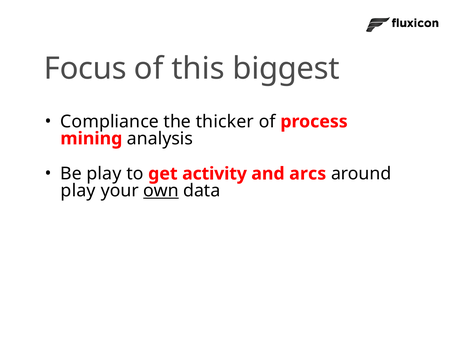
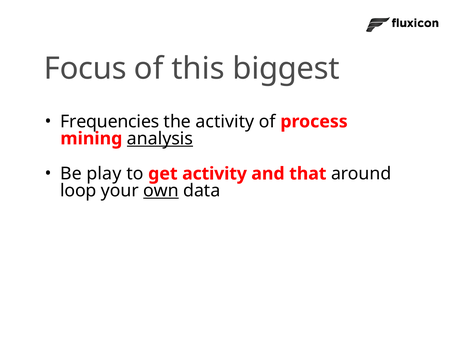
Compliance: Compliance -> Frequencies (110, 122)
the thicker: thicker -> activity (225, 122)
analysis underline: none -> present (160, 139)
arcs: arcs -> that (308, 174)
play: play -> loop (78, 191)
